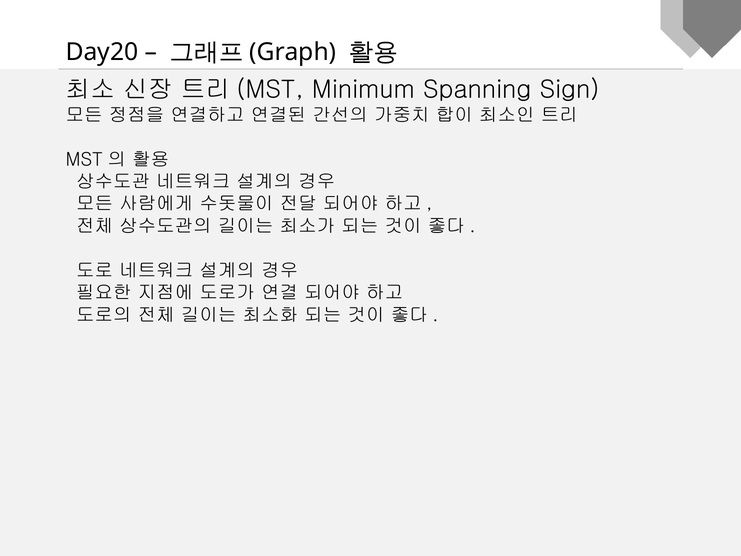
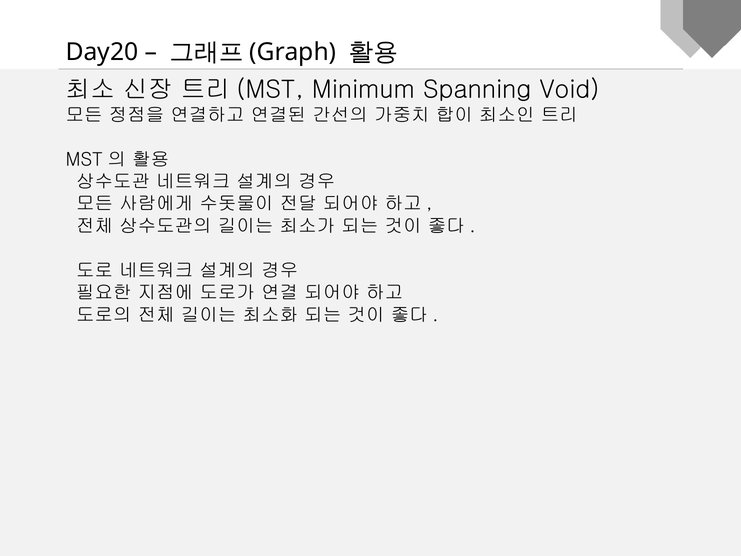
Sign: Sign -> Void (570, 89)
